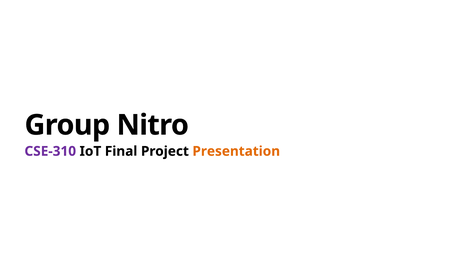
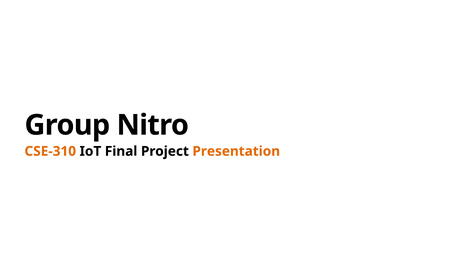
CSE-310 colour: purple -> orange (50, 151)
